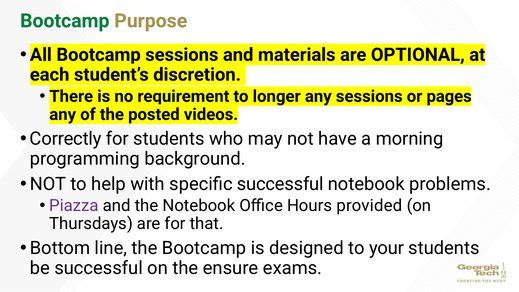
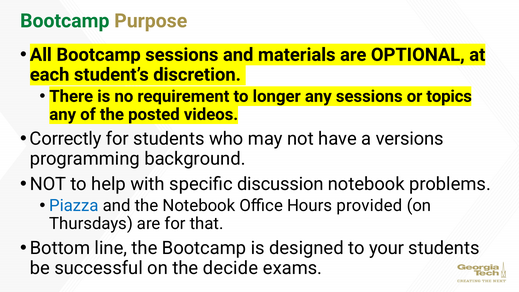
pages: pages -> topics (449, 96)
morning: morning -> versions (410, 139)
specific successful: successful -> discussion (280, 184)
Piazza colour: purple -> blue (74, 206)
ensure: ensure -> decide (231, 268)
